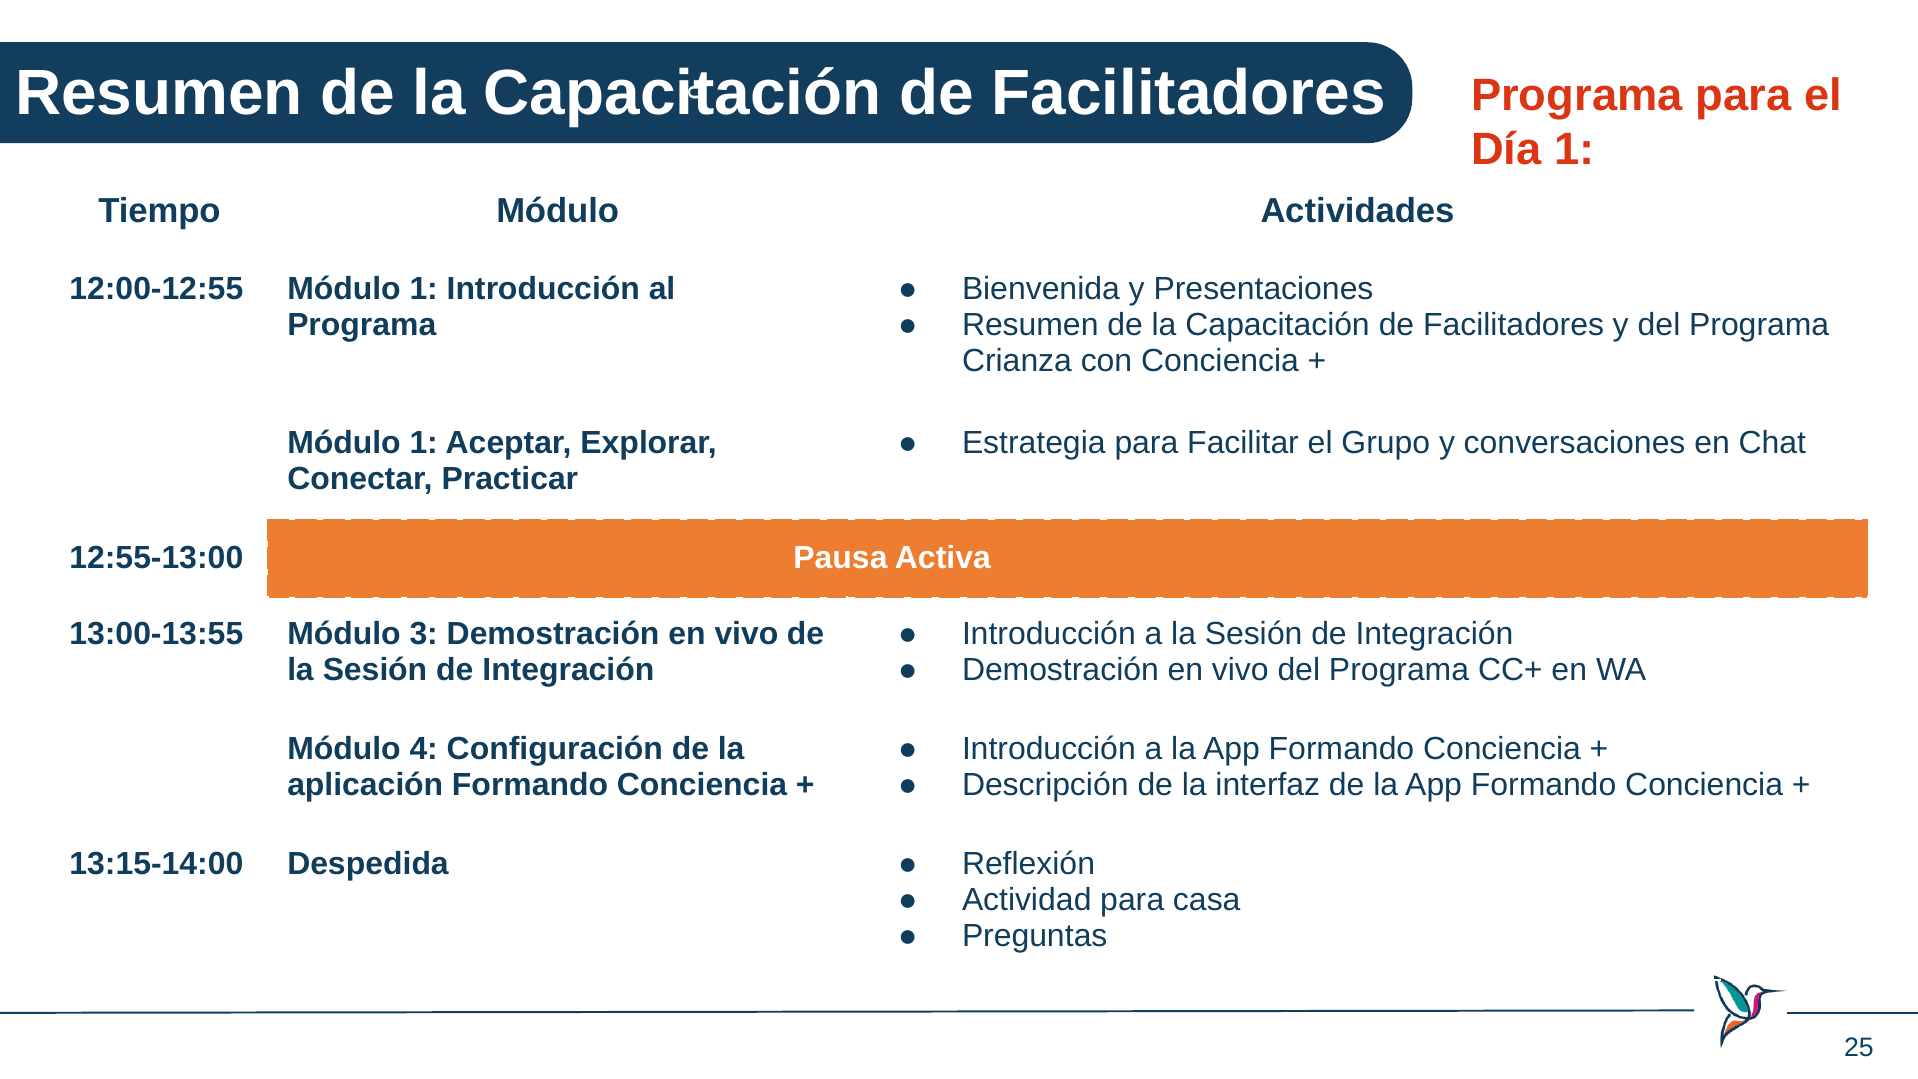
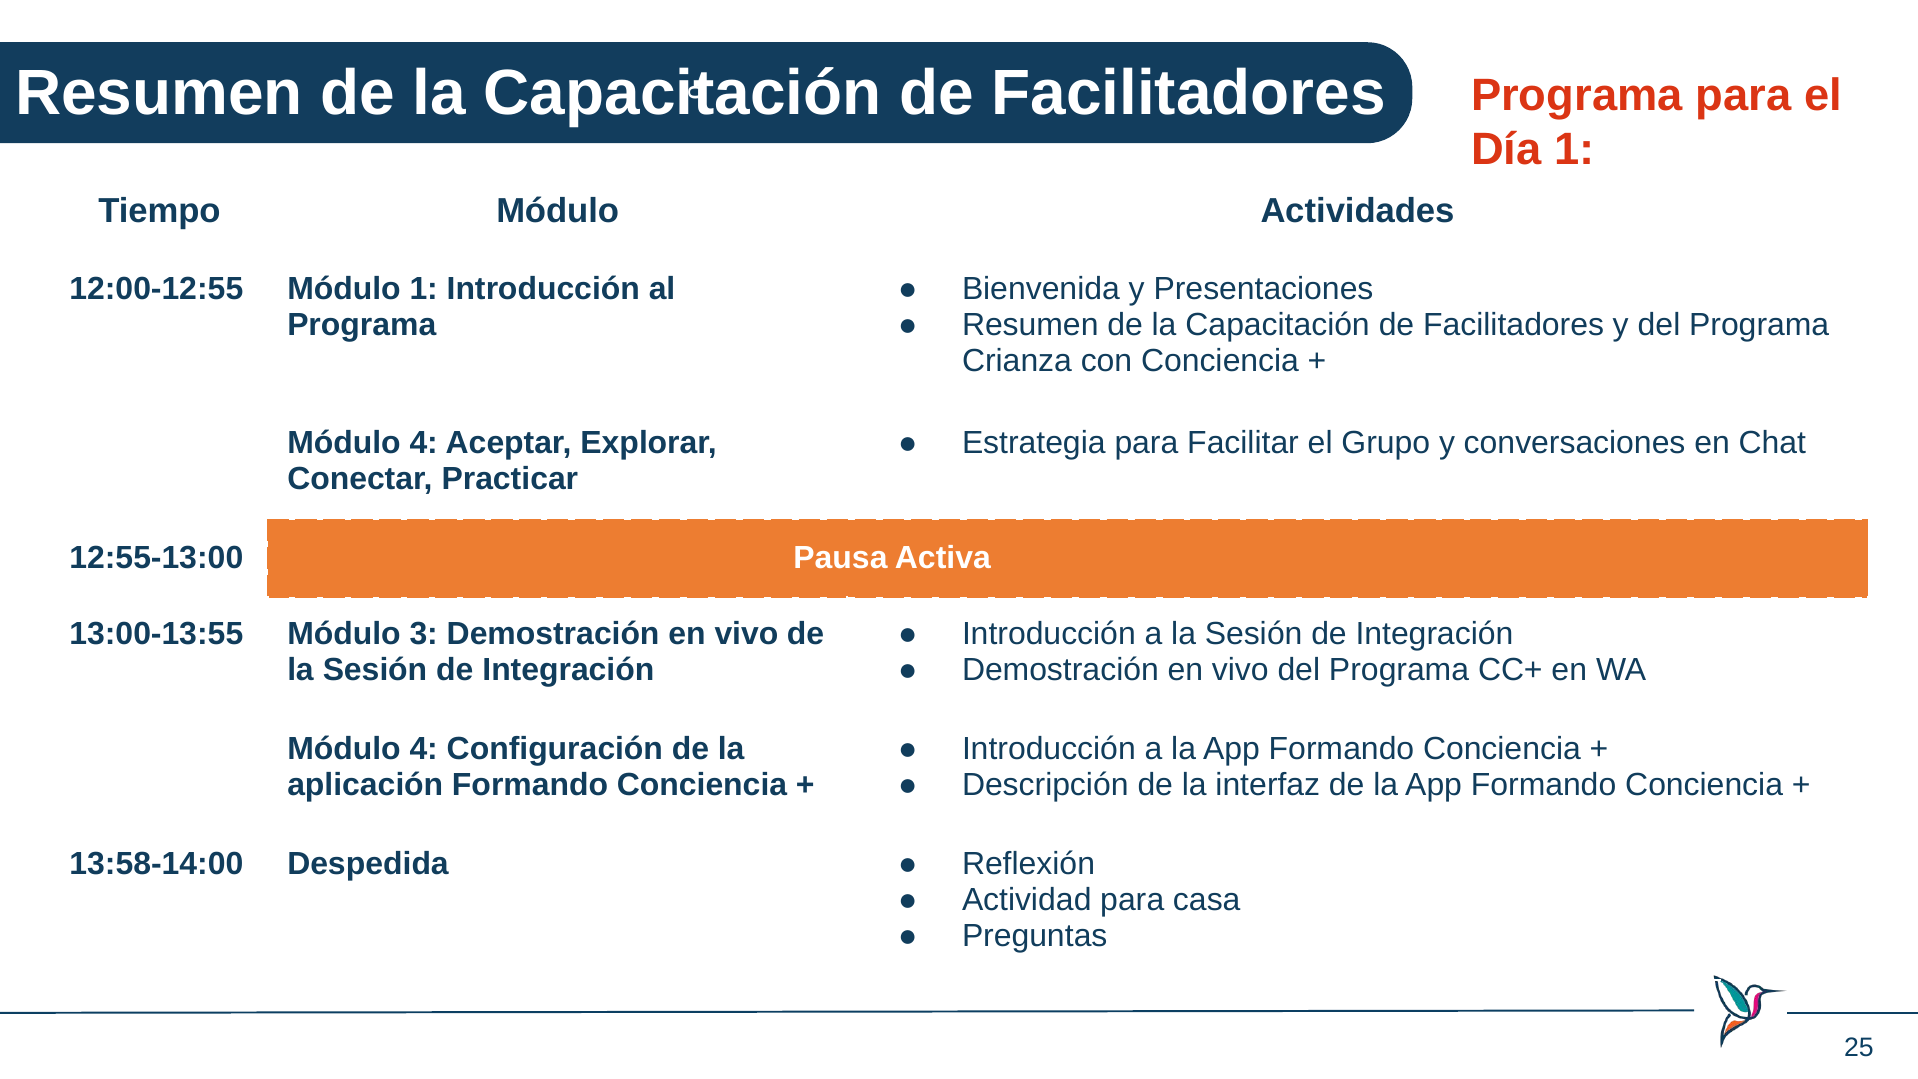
1: 1 -> 4 (424, 443)
13:15-14:00: 13:15-14:00 -> 13:58-14:00 (156, 864)
